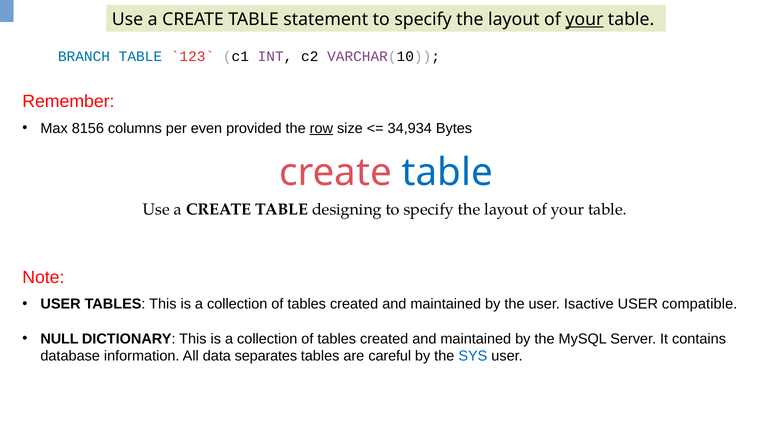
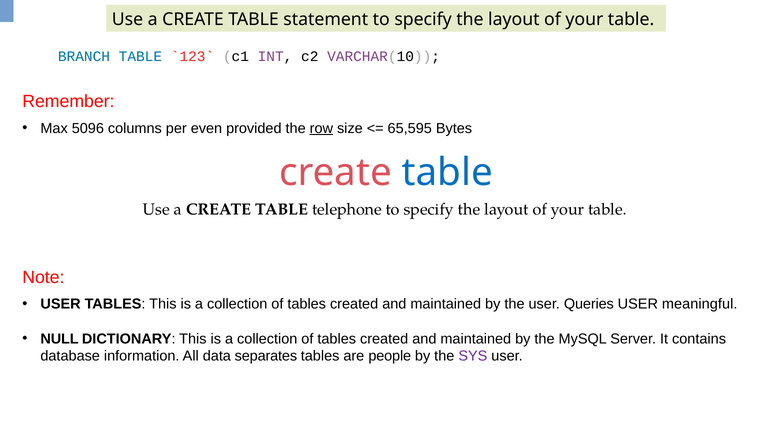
your underline: present -> none (584, 20)
8156: 8156 -> 5096 (88, 128)
34,934: 34,934 -> 65,595 (410, 128)
designing: designing -> telephone (347, 210)
Isactive: Isactive -> Queries (589, 304)
compatible: compatible -> meaningful (700, 304)
careful: careful -> people (390, 356)
SYS colour: blue -> purple (473, 356)
